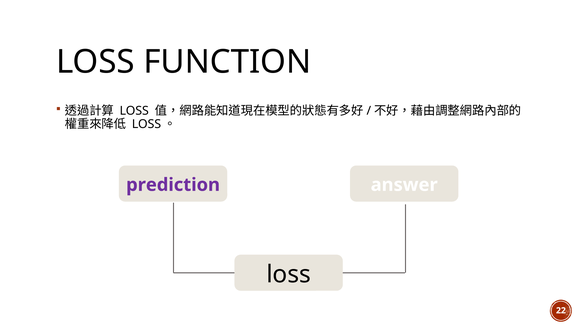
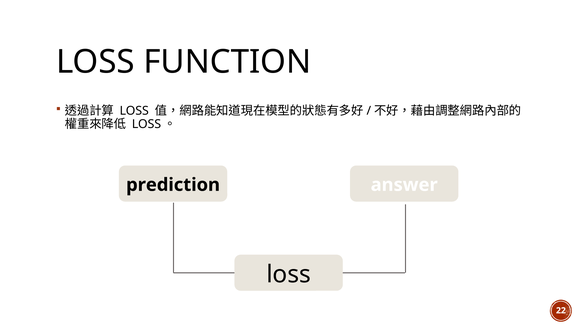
prediction colour: purple -> black (173, 185)
